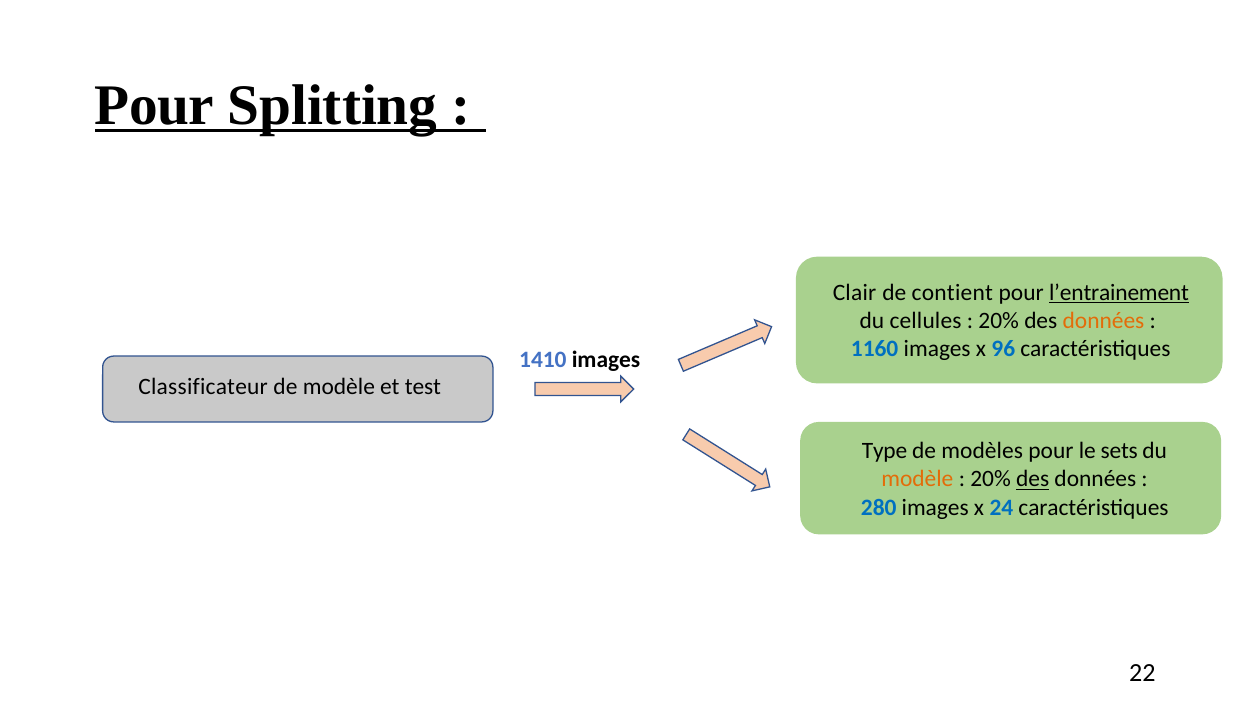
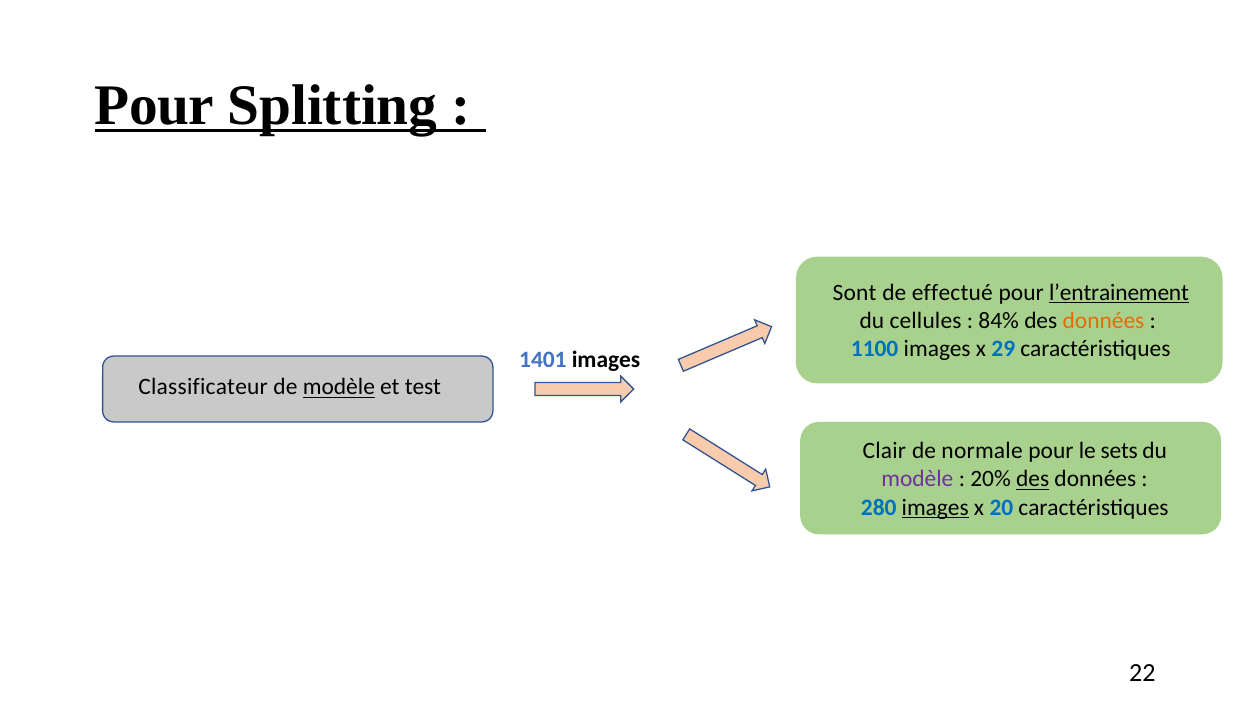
Clair: Clair -> Sont (855, 292)
contient: contient -> effectué (952, 292)
20%: 20% -> 84% (999, 320)
1160: 1160 -> 1100 (875, 349)
96: 96 -> 29 (1003, 349)
1410: 1410 -> 1401 (543, 359)
modèle underline: none -> present (339, 387)
Type: Type -> Clair (884, 451)
modèles: modèles -> normale (982, 451)
modèle colour: orange -> purple (917, 479)
images underline: none -> present (935, 507)
24: 24 -> 20 (1001, 507)
